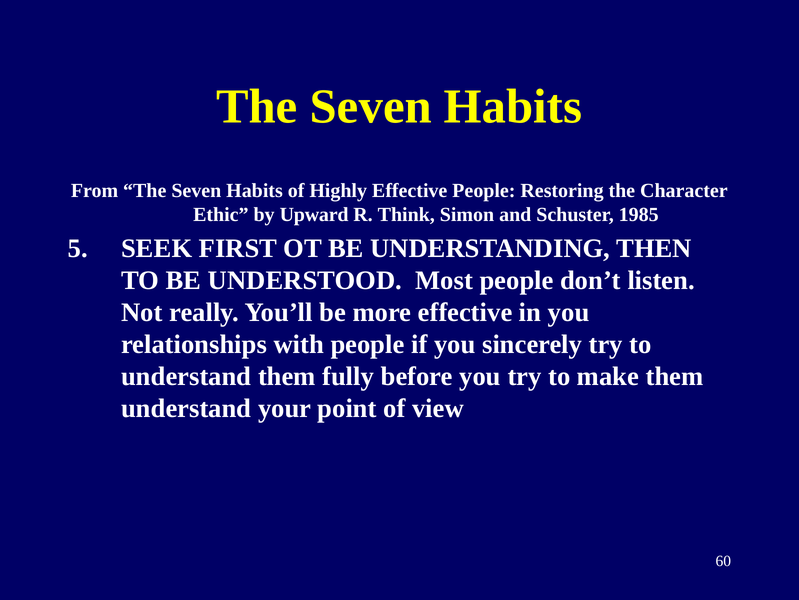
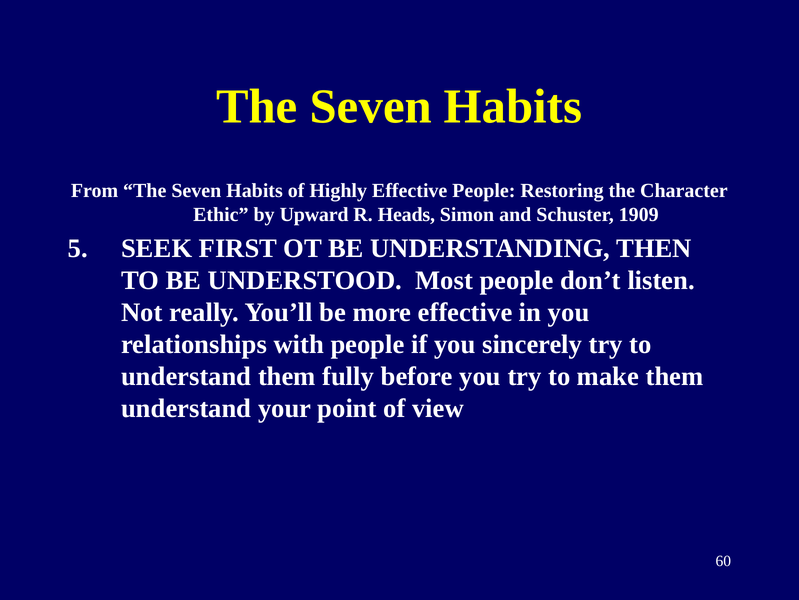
Think: Think -> Heads (406, 214)
1985: 1985 -> 1909 (639, 214)
